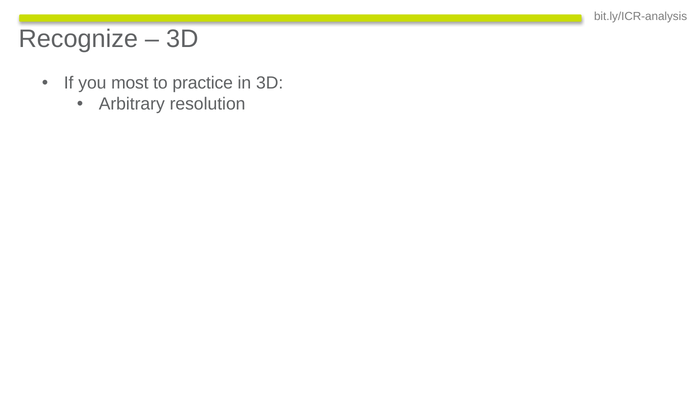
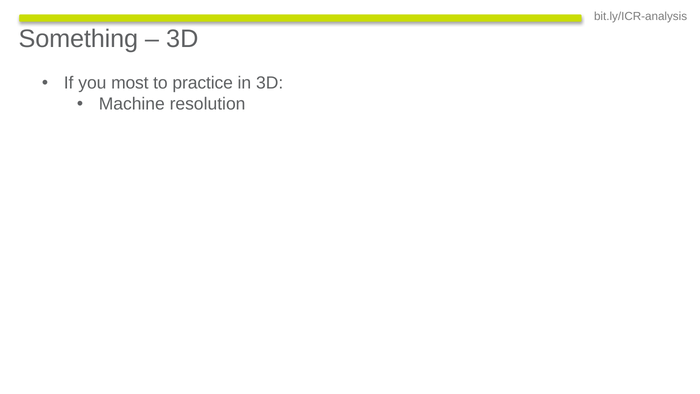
Recognize: Recognize -> Something (78, 39)
Arbitrary: Arbitrary -> Machine (132, 104)
